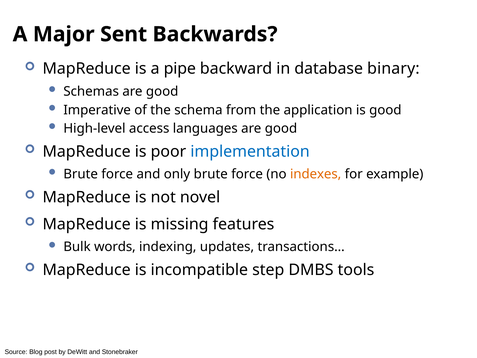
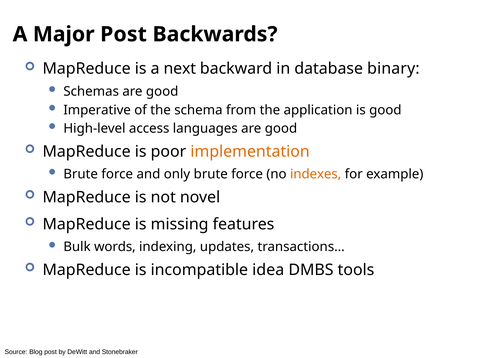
Major Sent: Sent -> Post (124, 34)
pipe: pipe -> next (180, 69)
implementation colour: blue -> orange (250, 151)
step: step -> idea (268, 270)
